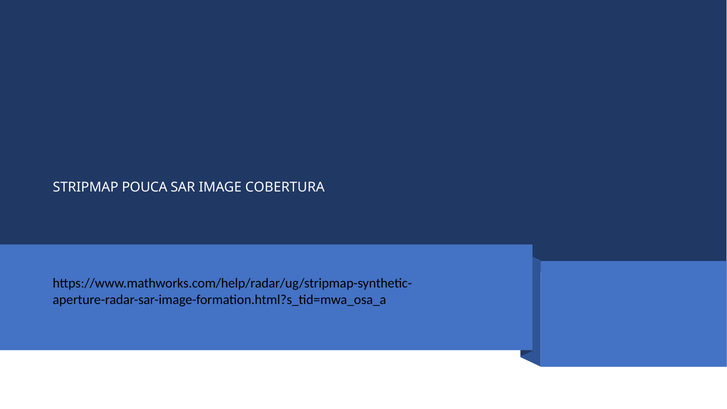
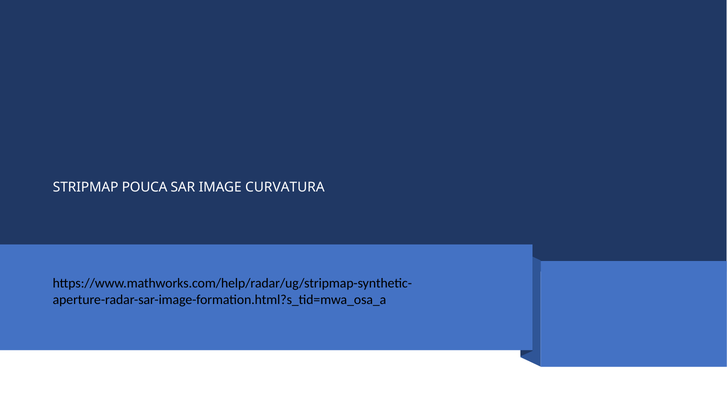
COBERTURA: COBERTURA -> CURVATURA (285, 187)
